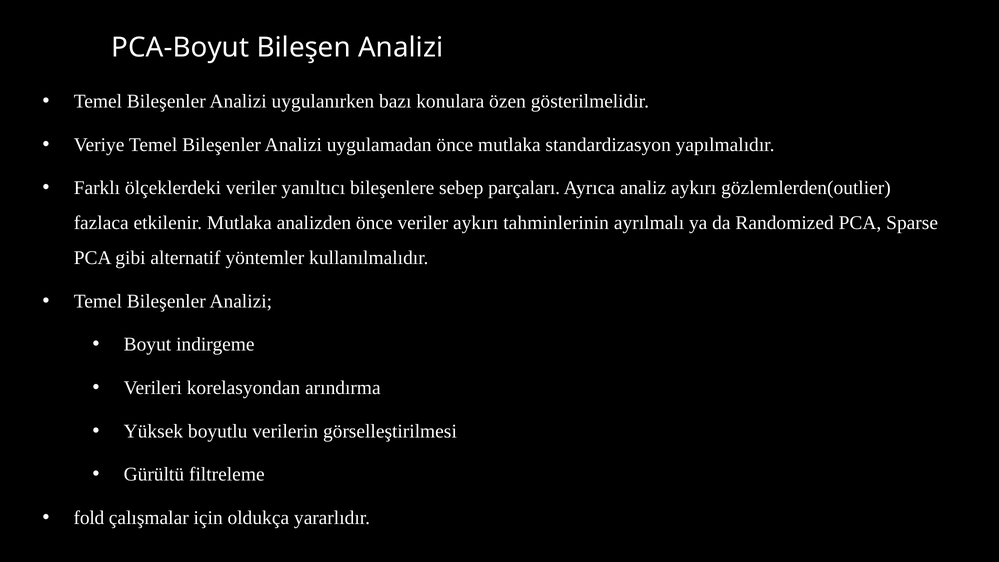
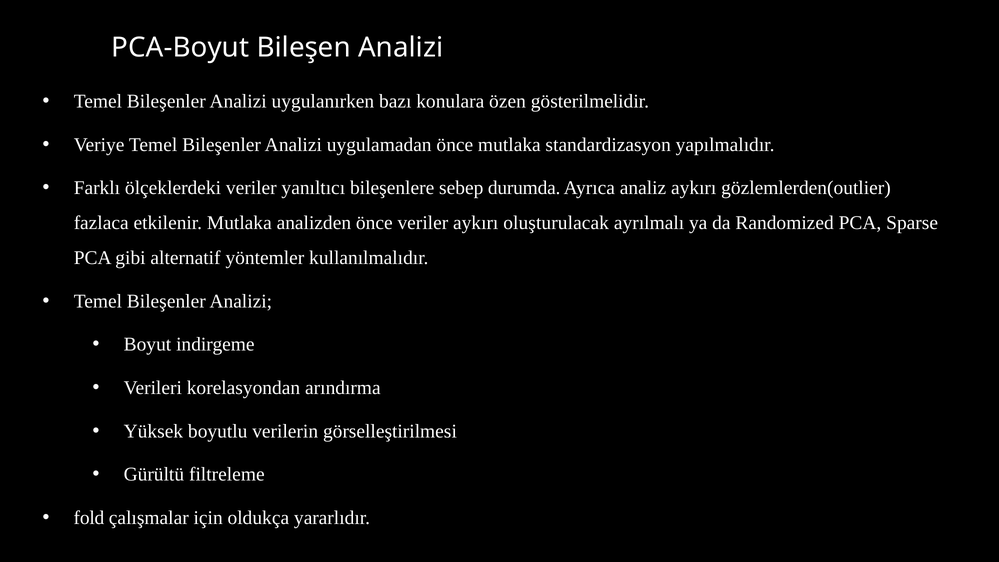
parçaları: parçaları -> durumda (524, 188)
tahminlerinin: tahminlerinin -> oluşturulacak (556, 223)
